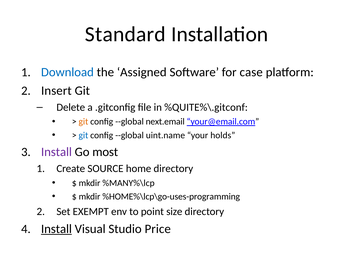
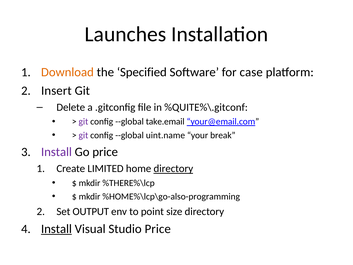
Standard: Standard -> Launches (125, 34)
Download colour: blue -> orange (67, 72)
Assigned: Assigned -> Specified (142, 72)
git colour: orange -> purple (83, 122)
next.email: next.email -> take.email (165, 122)
git colour: blue -> purple (83, 135)
holds: holds -> break (223, 135)
Go most: most -> price (105, 152)
SOURCE: SOURCE -> LIMITED (106, 169)
directory underline: none -> present (173, 169)
%MANY%\lcp: %MANY%\lcp -> %THERE%\lcp (129, 183)
%HOME%\lcp\go-uses-programming: %HOME%\lcp\go-uses-programming -> %HOME%\lcp\go-also-programming (171, 196)
EXEMPT: EXEMPT -> OUTPUT (91, 211)
